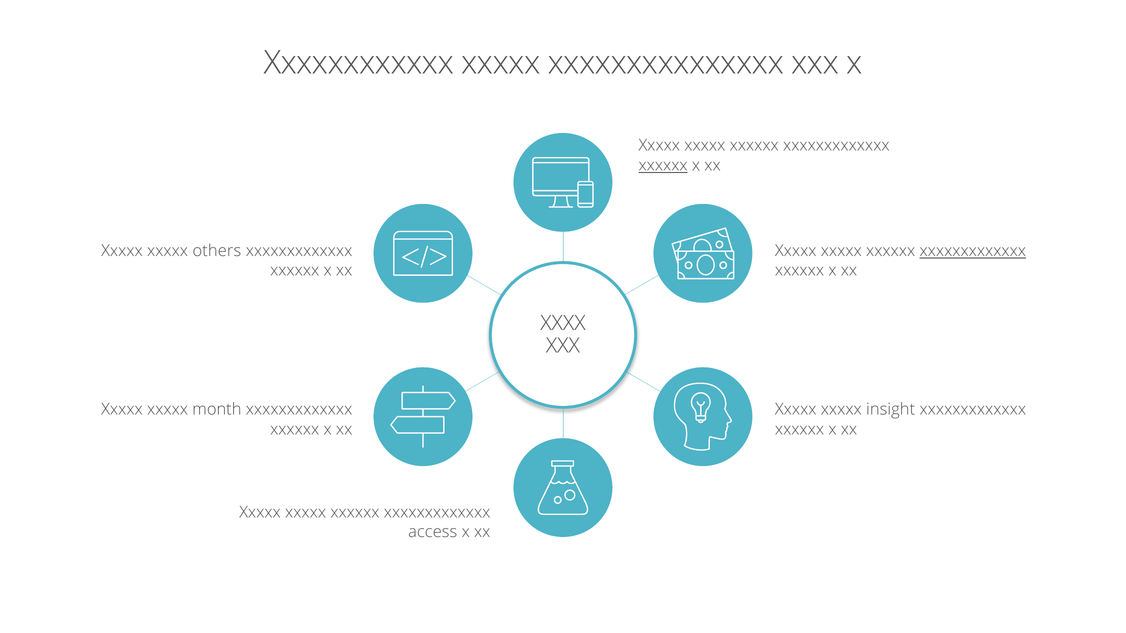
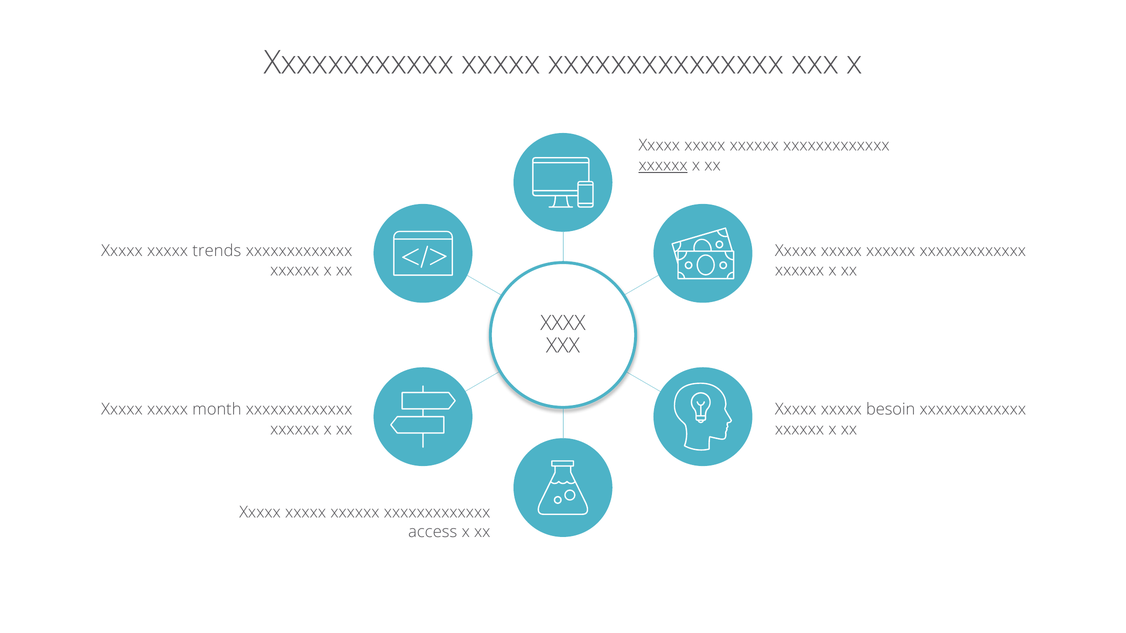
others: others -> trends (217, 251)
xxxxxxxxxxxxx underline: present -> none (973, 251)
insight: insight -> besoin (891, 410)
